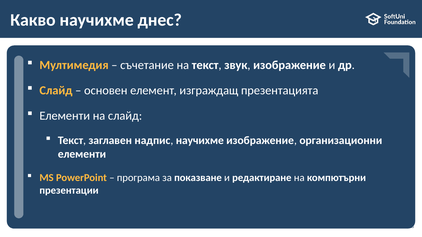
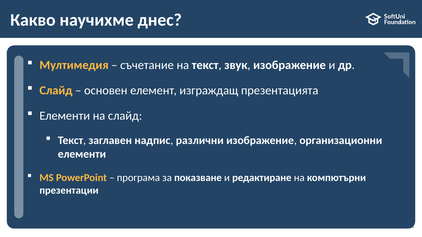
надпис научихме: научихме -> различни (200, 141)
